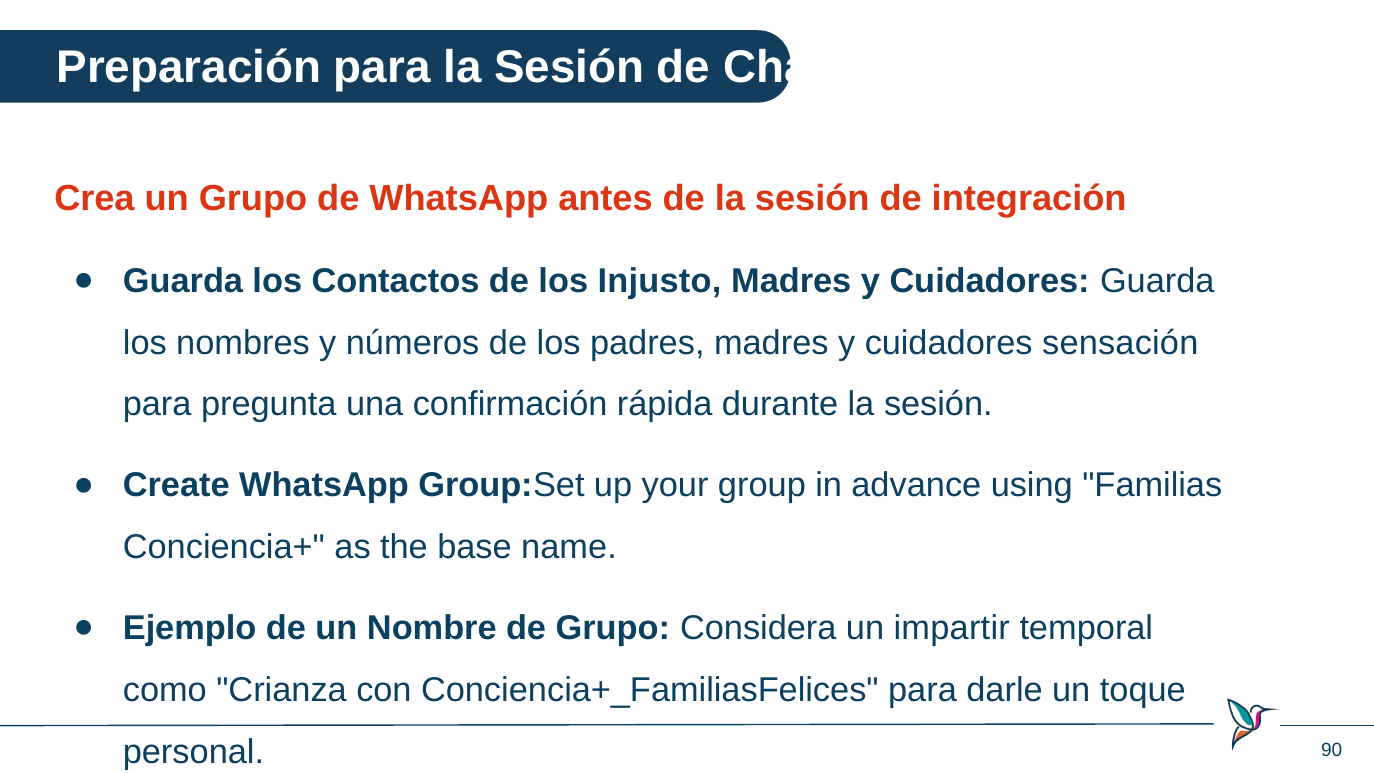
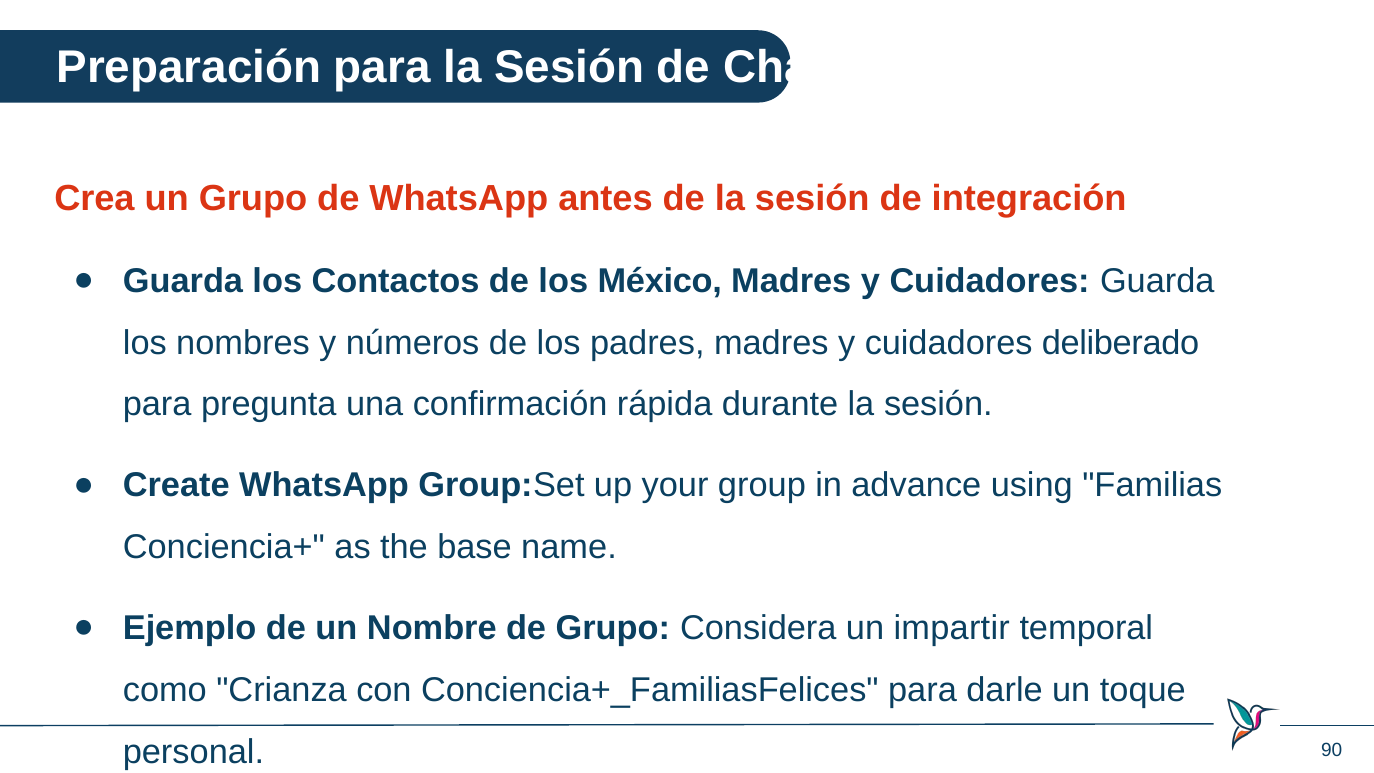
Injusto: Injusto -> México (660, 281)
sensación: sensación -> deliberado (1121, 343)
